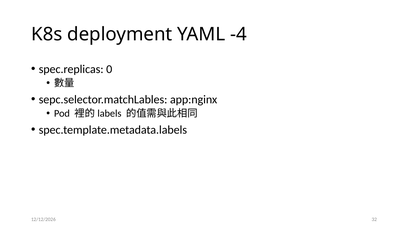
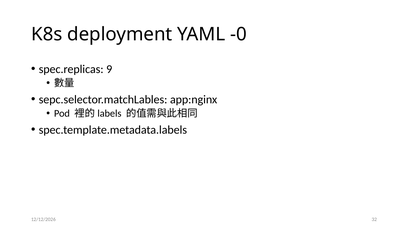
-4: -4 -> -0 (239, 34)
0: 0 -> 9 (109, 69)
